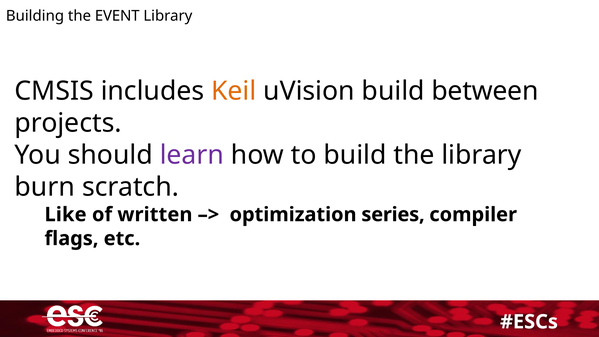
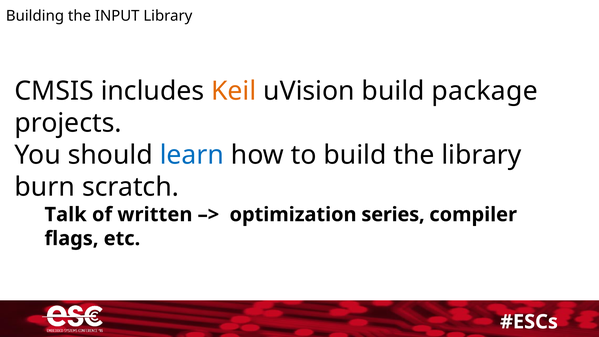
EVENT: EVENT -> INPUT (117, 16)
between: between -> package (485, 91)
learn colour: purple -> blue (192, 155)
Like: Like -> Talk (66, 215)
